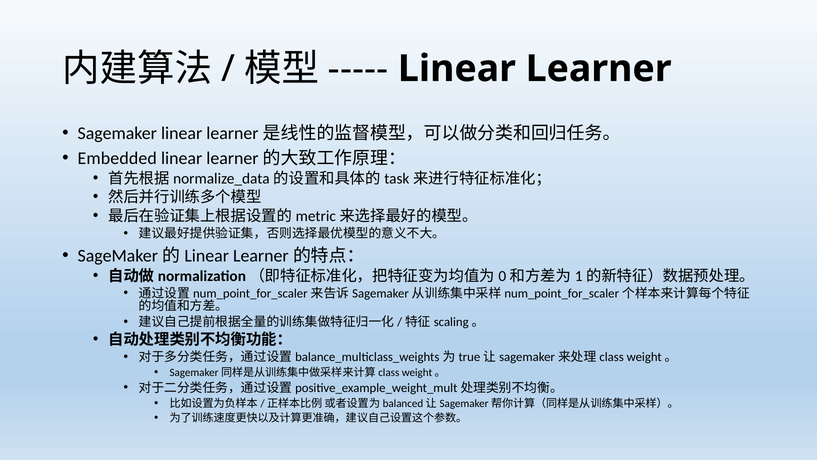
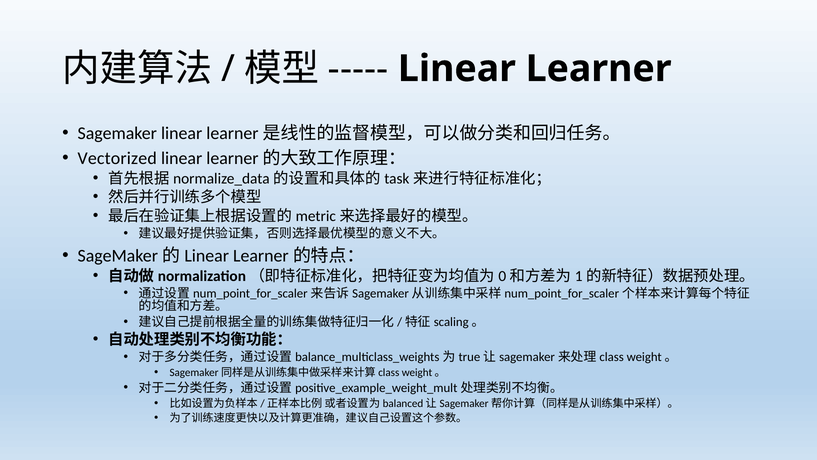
Embedded: Embedded -> Vectorized (117, 158)
